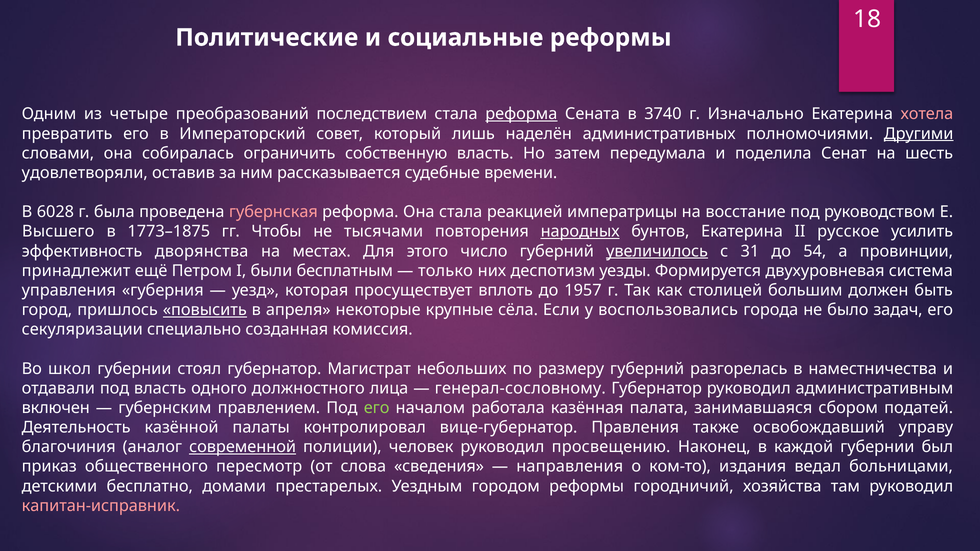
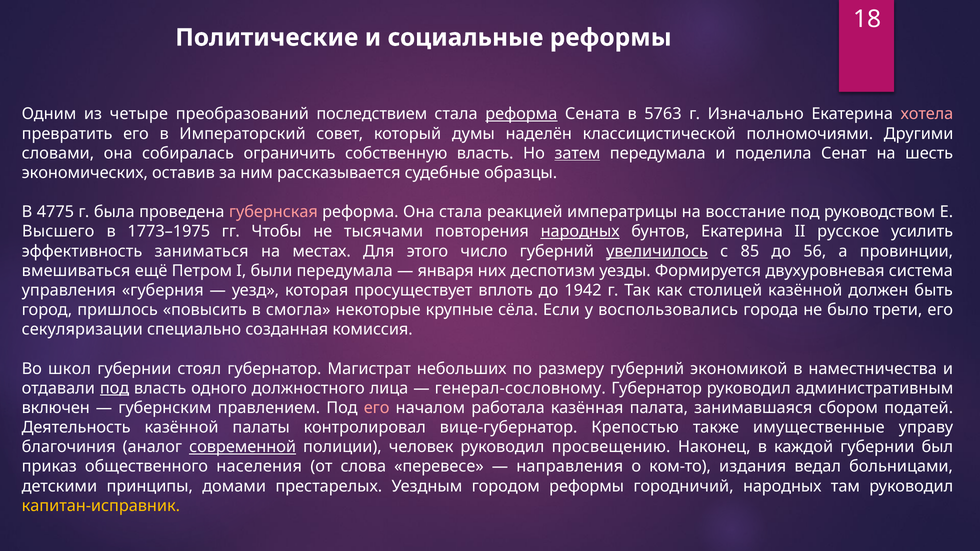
3740: 3740 -> 5763 (663, 114)
лишь: лишь -> думы (473, 134)
административных: административных -> классицистической (659, 134)
Другими underline: present -> none (919, 134)
затем underline: none -> present (577, 153)
удовлетворяли: удовлетворяли -> экономических (85, 173)
времени: времени -> образцы (521, 173)
6028: 6028 -> 4775 (55, 212)
1773–1875: 1773–1875 -> 1773–1975 (169, 232)
дворянства: дворянства -> заниматься (202, 251)
31: 31 -> 85 (750, 251)
54: 54 -> 56 (815, 251)
принадлежит: принадлежит -> вмешиваться (76, 271)
были бесплатным: бесплатным -> передумала (345, 271)
только: только -> января (446, 271)
1957: 1957 -> 1942 (583, 290)
столицей большим: большим -> казённой (805, 290)
повысить underline: present -> none (205, 310)
апреля: апреля -> смогла (298, 310)
задач: задач -> трети (898, 310)
разгорелась: разгорелась -> экономикой (739, 369)
под underline: none -> present (115, 388)
его colour: light green -> pink (377, 408)
Правления: Правления -> Крепостью (635, 428)
освобождавший: освобождавший -> имущественные (819, 428)
пересмотр: пересмотр -> населения (259, 467)
сведения: сведения -> перевесе (439, 467)
бесплатно: бесплатно -> принципы (150, 486)
городничий хозяйства: хозяйства -> народных (782, 486)
капитан-исправник colour: pink -> yellow (101, 506)
